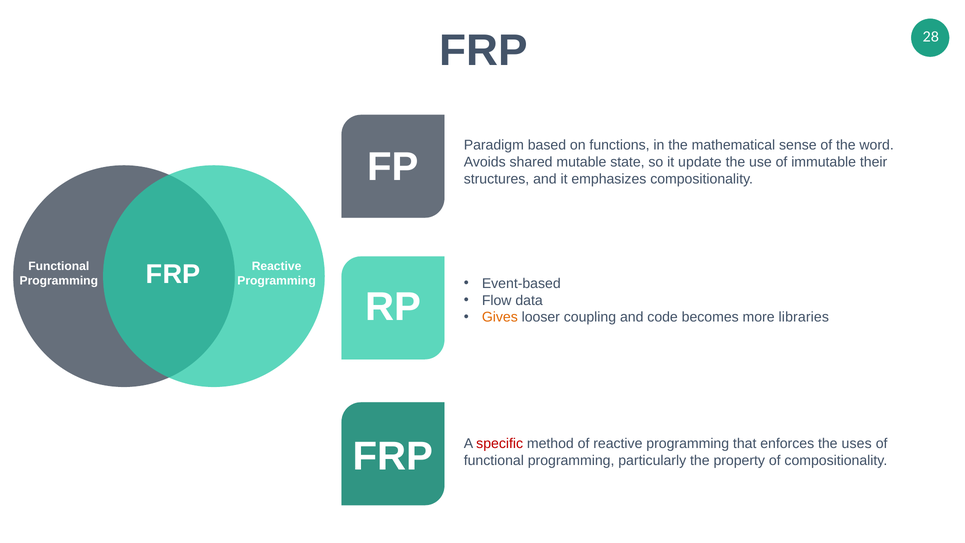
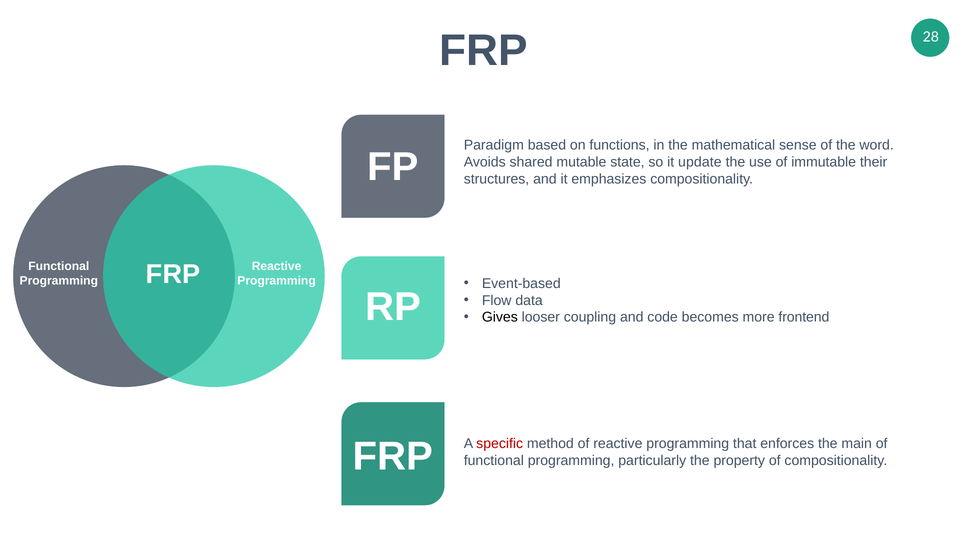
Gives colour: orange -> black (500, 317)
libraries: libraries -> frontend (804, 317)
uses: uses -> main (857, 444)
